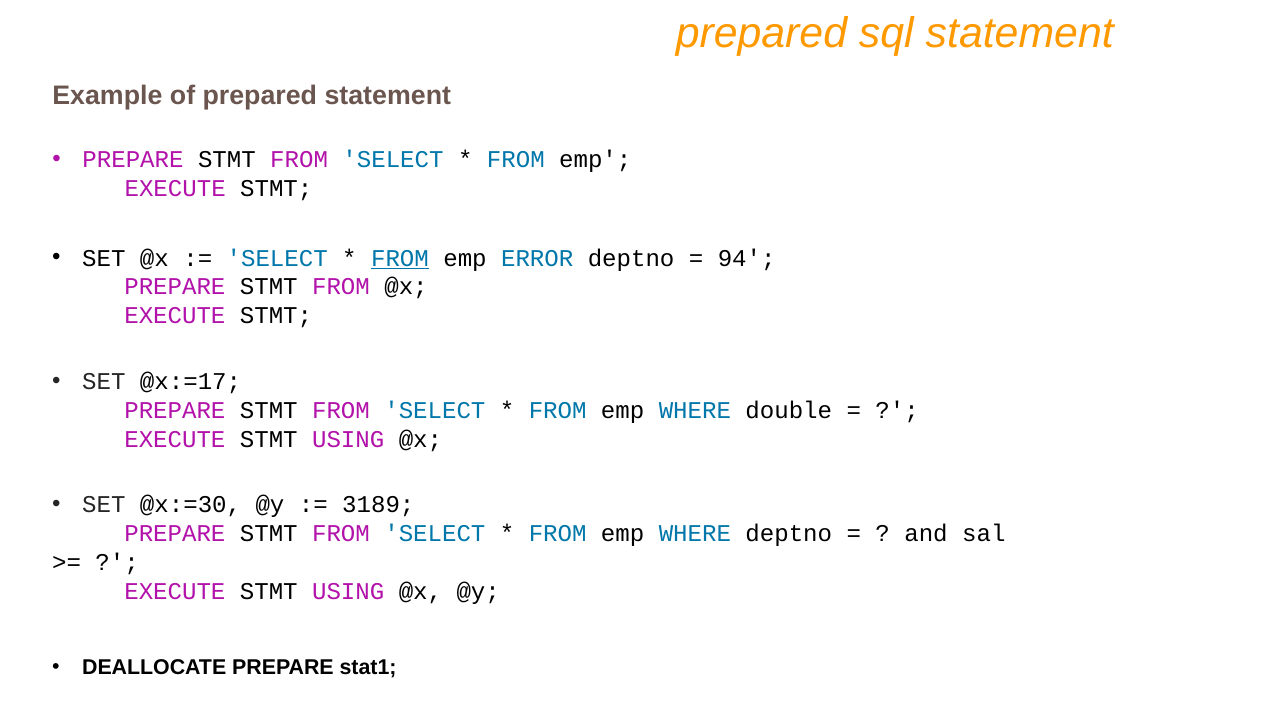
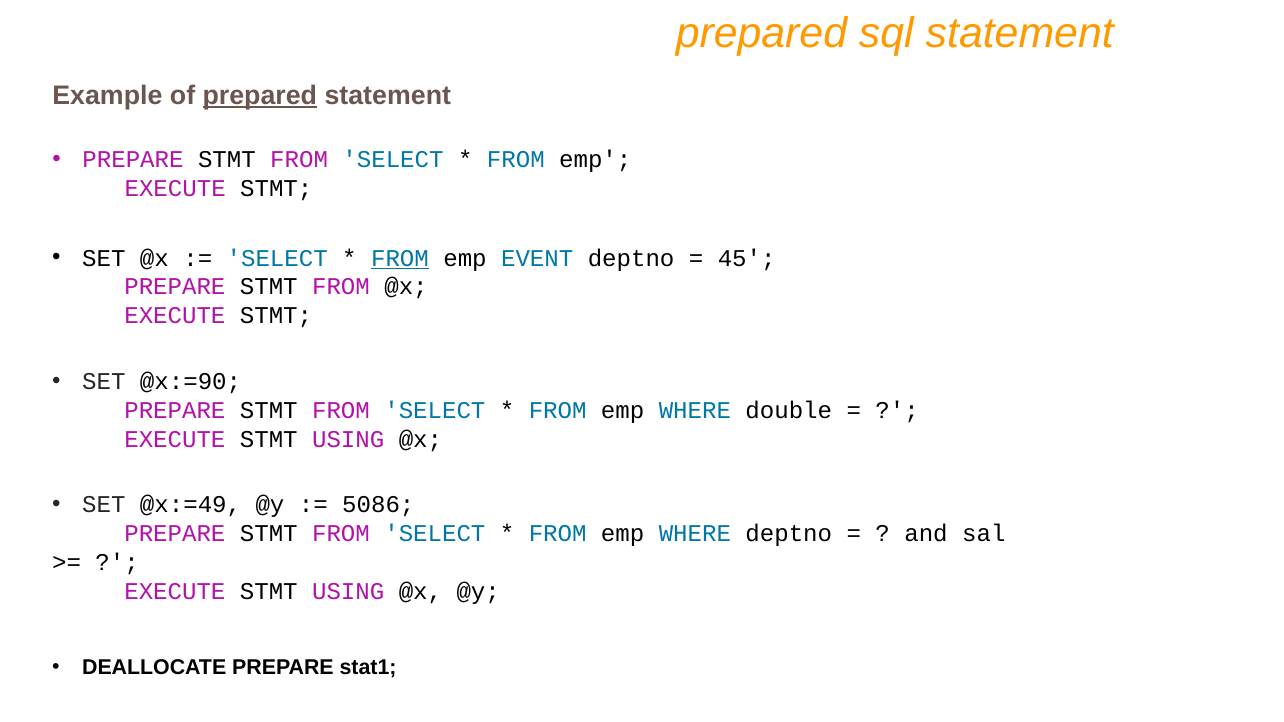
prepared underline: none -> present (260, 95)
ERROR: ERROR -> EVENT (537, 258)
94: 94 -> 45 (747, 258)
@x:=17: @x:=17 -> @x:=90 (191, 382)
@x:=30: @x:=30 -> @x:=49 (191, 505)
3189: 3189 -> 5086 (378, 505)
